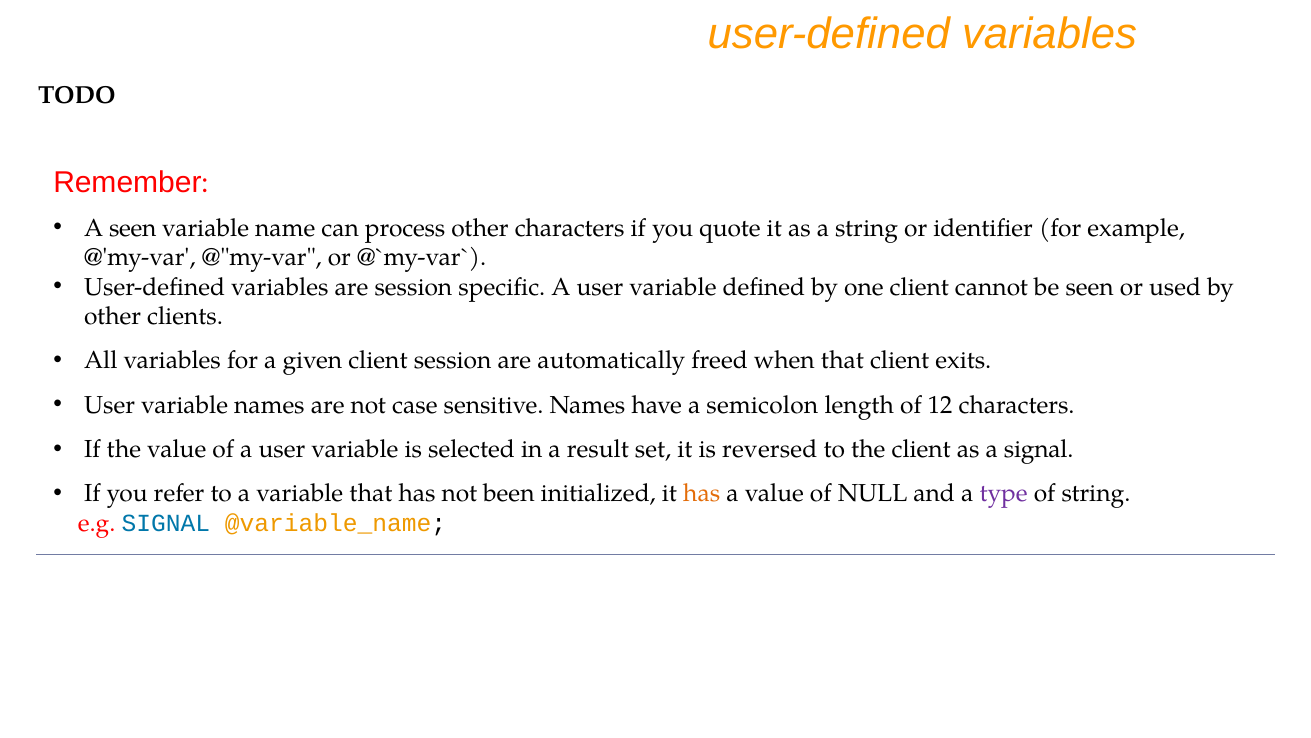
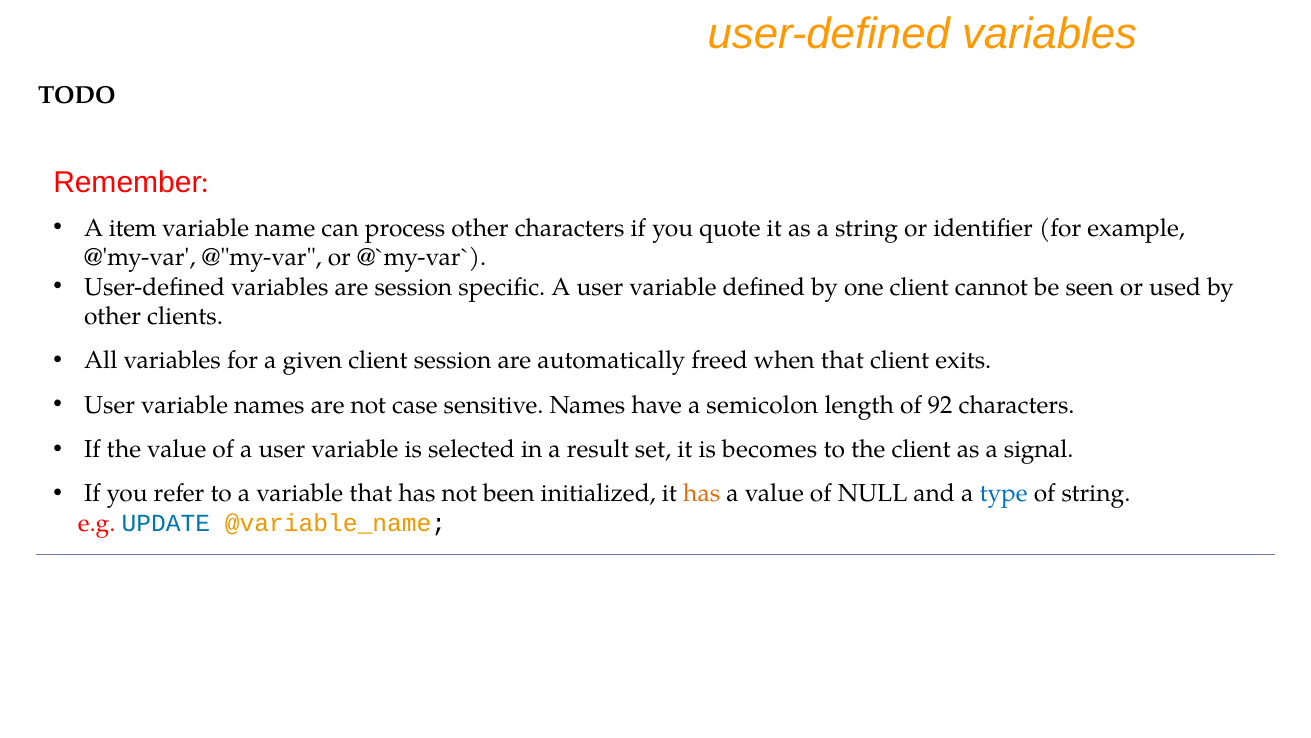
A seen: seen -> item (133, 228)
12: 12 -> 92 (940, 405)
reversed: reversed -> becomes (770, 449)
type colour: purple -> blue (1004, 493)
e.g SIGNAL: SIGNAL -> UPDATE (166, 523)
